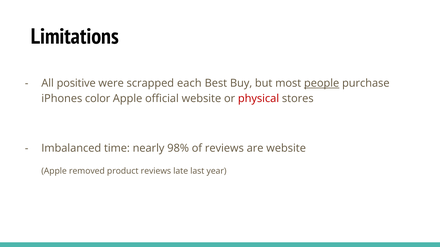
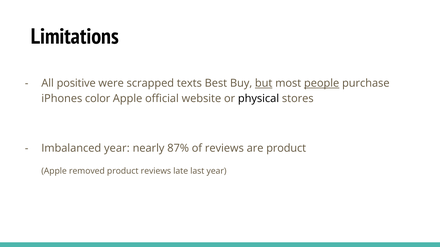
each: each -> texts (189, 83)
but underline: none -> present (264, 83)
physical colour: red -> black (259, 99)
Imbalanced time: time -> year (117, 149)
98%: 98% -> 87% (178, 149)
are website: website -> product (286, 149)
